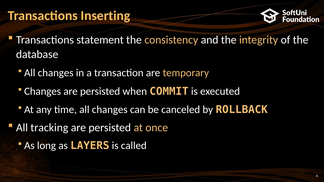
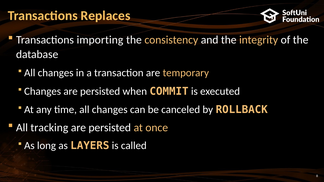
Inserting: Inserting -> Replaces (106, 16)
statement: statement -> importing (100, 40)
